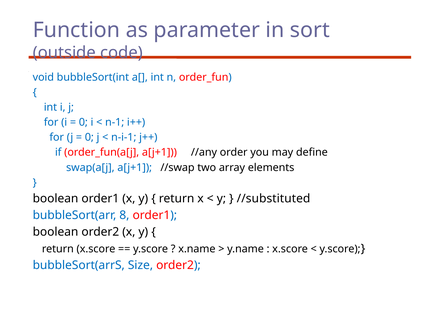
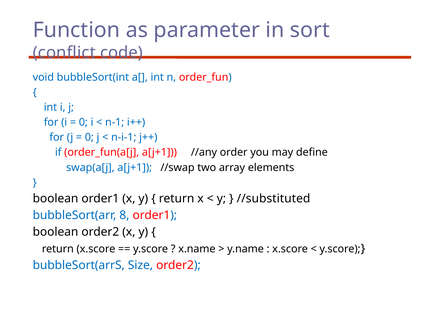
outside: outside -> conflict (64, 53)
